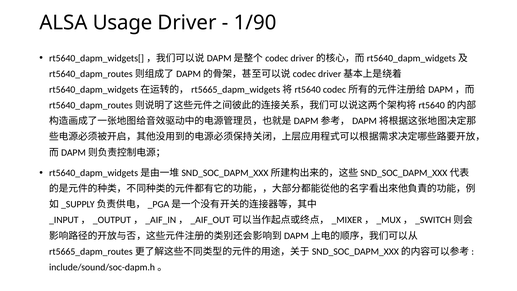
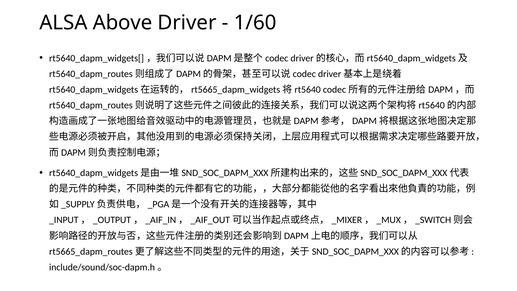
Usage: Usage -> Above (123, 23)
1/90: 1/90 -> 1/60 (255, 23)
